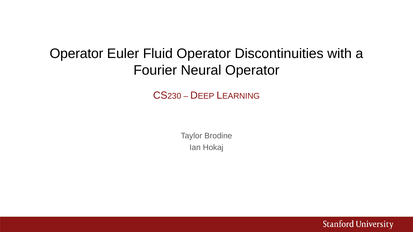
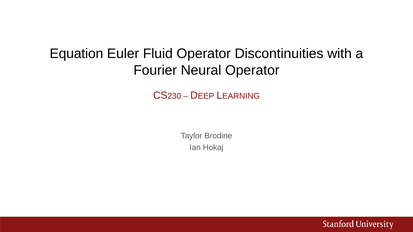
Operator: Operator -> Equation (76, 54)
